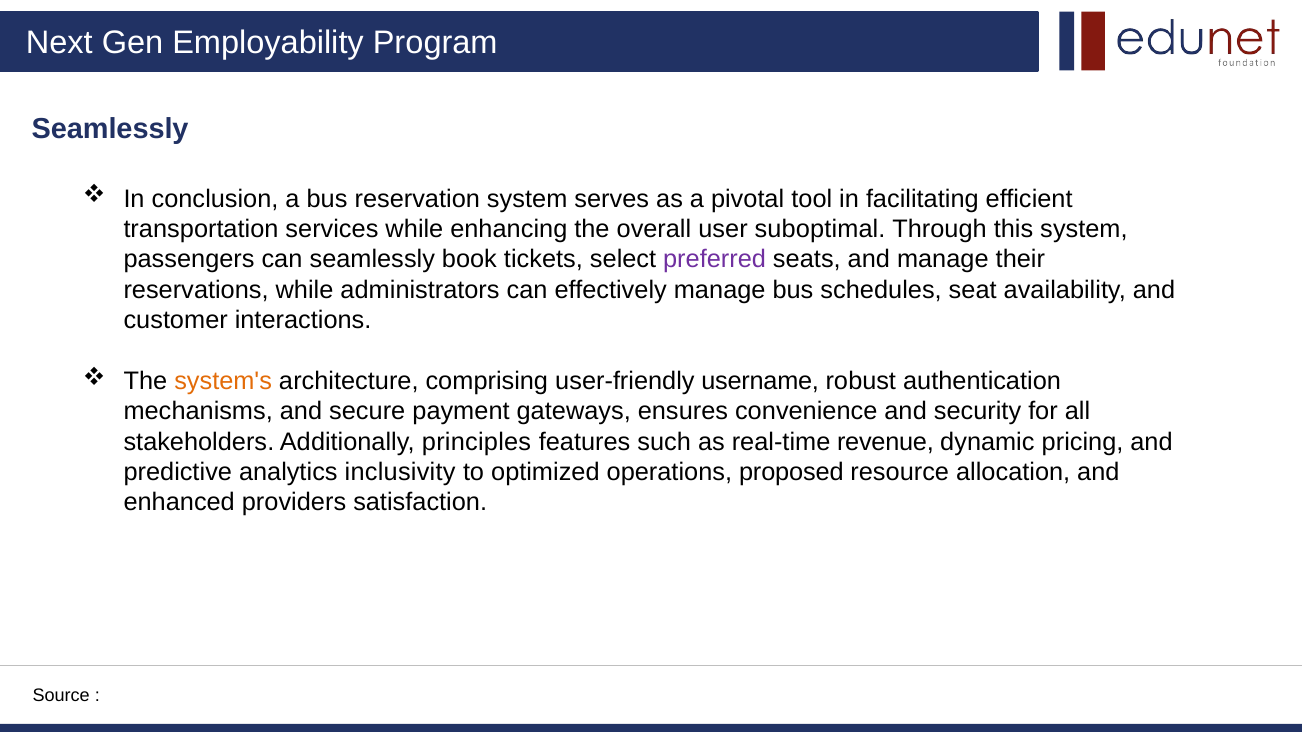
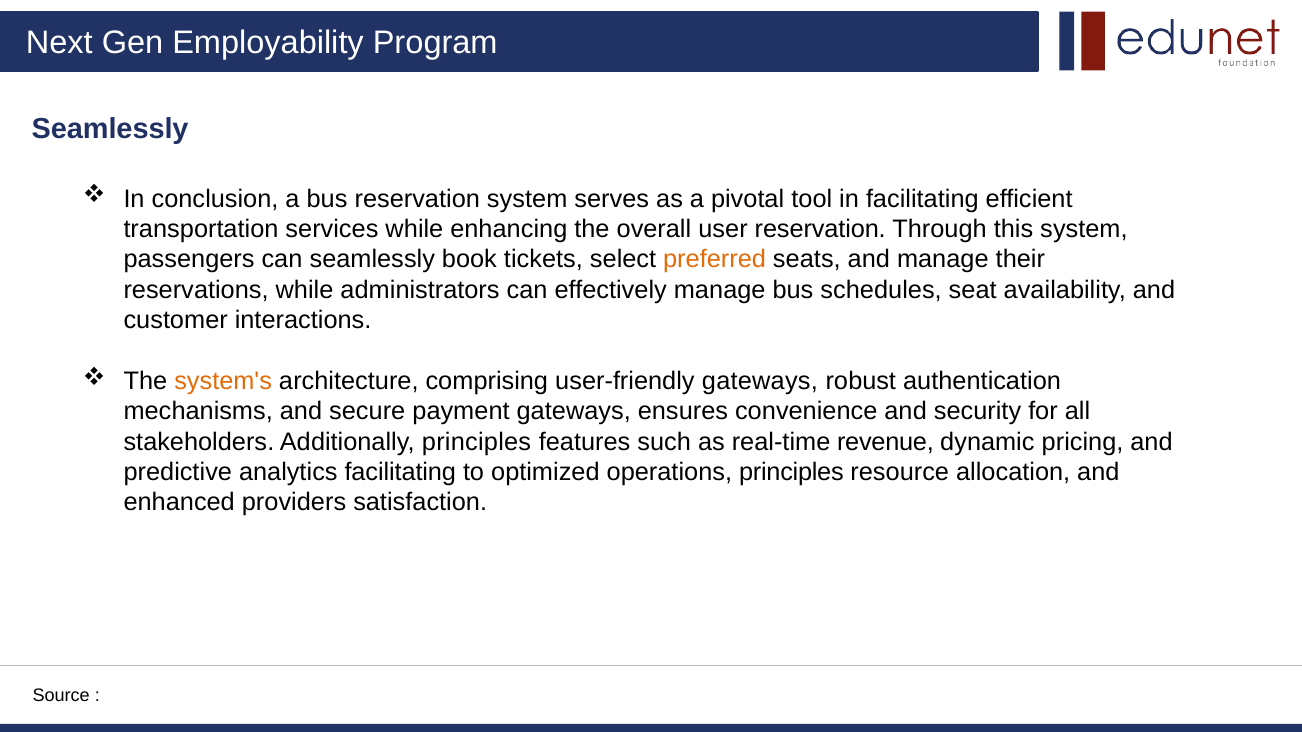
user suboptimal: suboptimal -> reservation (820, 229)
preferred colour: purple -> orange (715, 260)
user-friendly username: username -> gateways (760, 381)
analytics inclusivity: inclusivity -> facilitating (400, 472)
operations proposed: proposed -> principles (791, 472)
